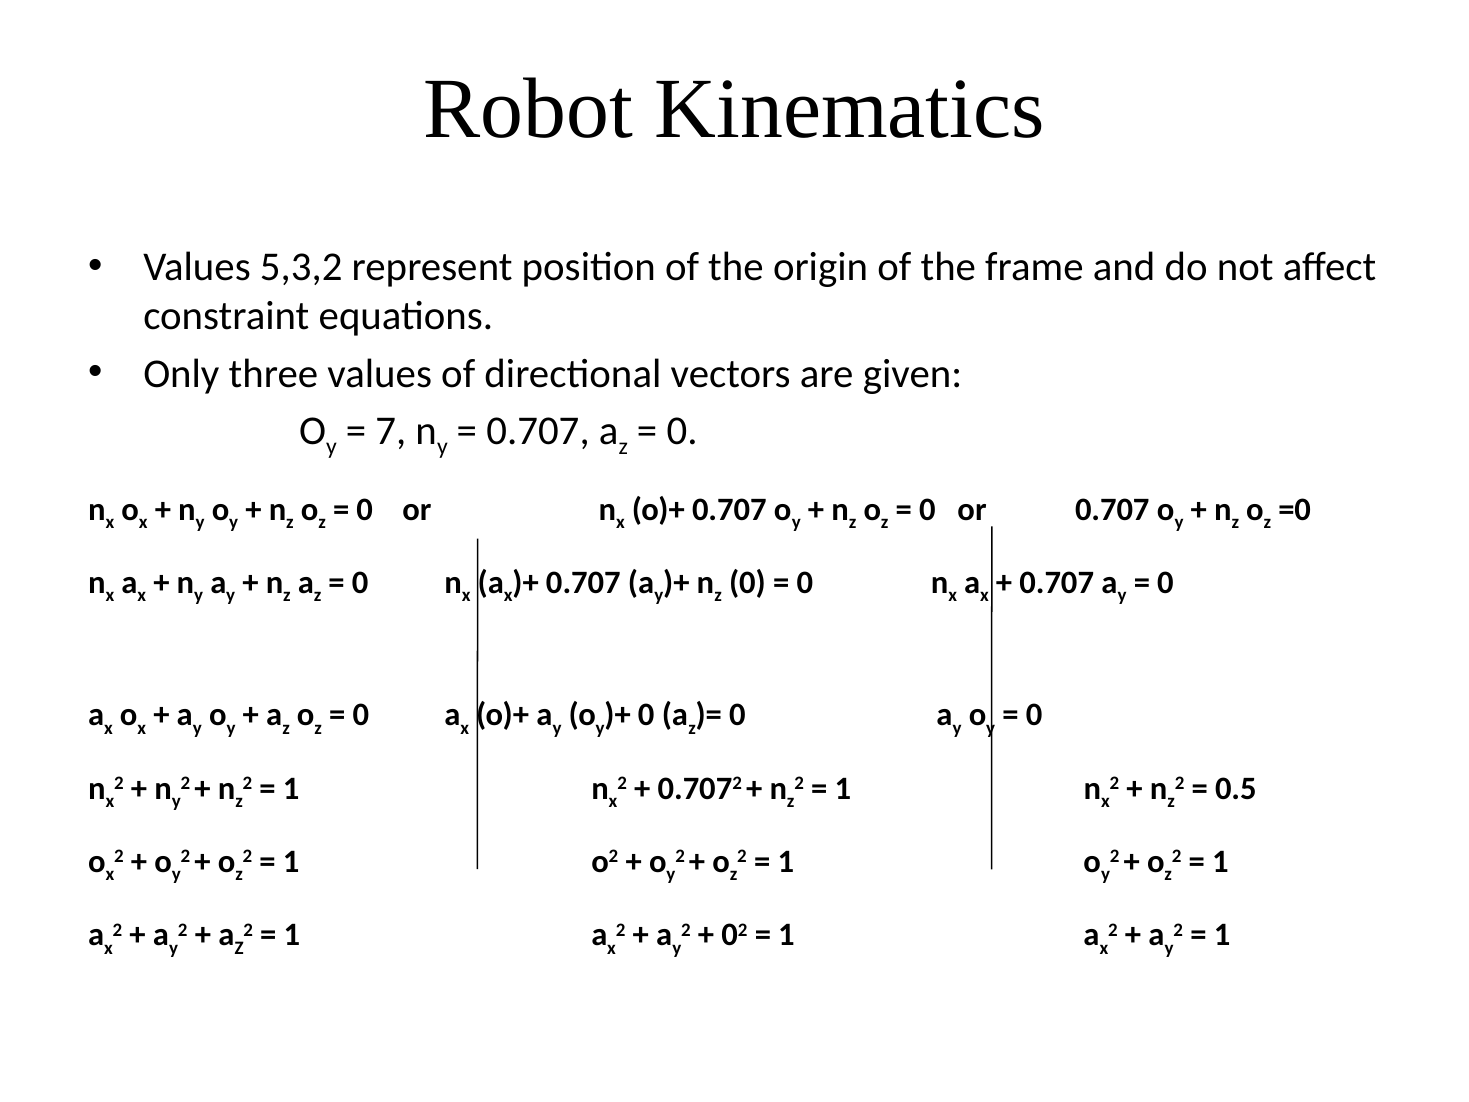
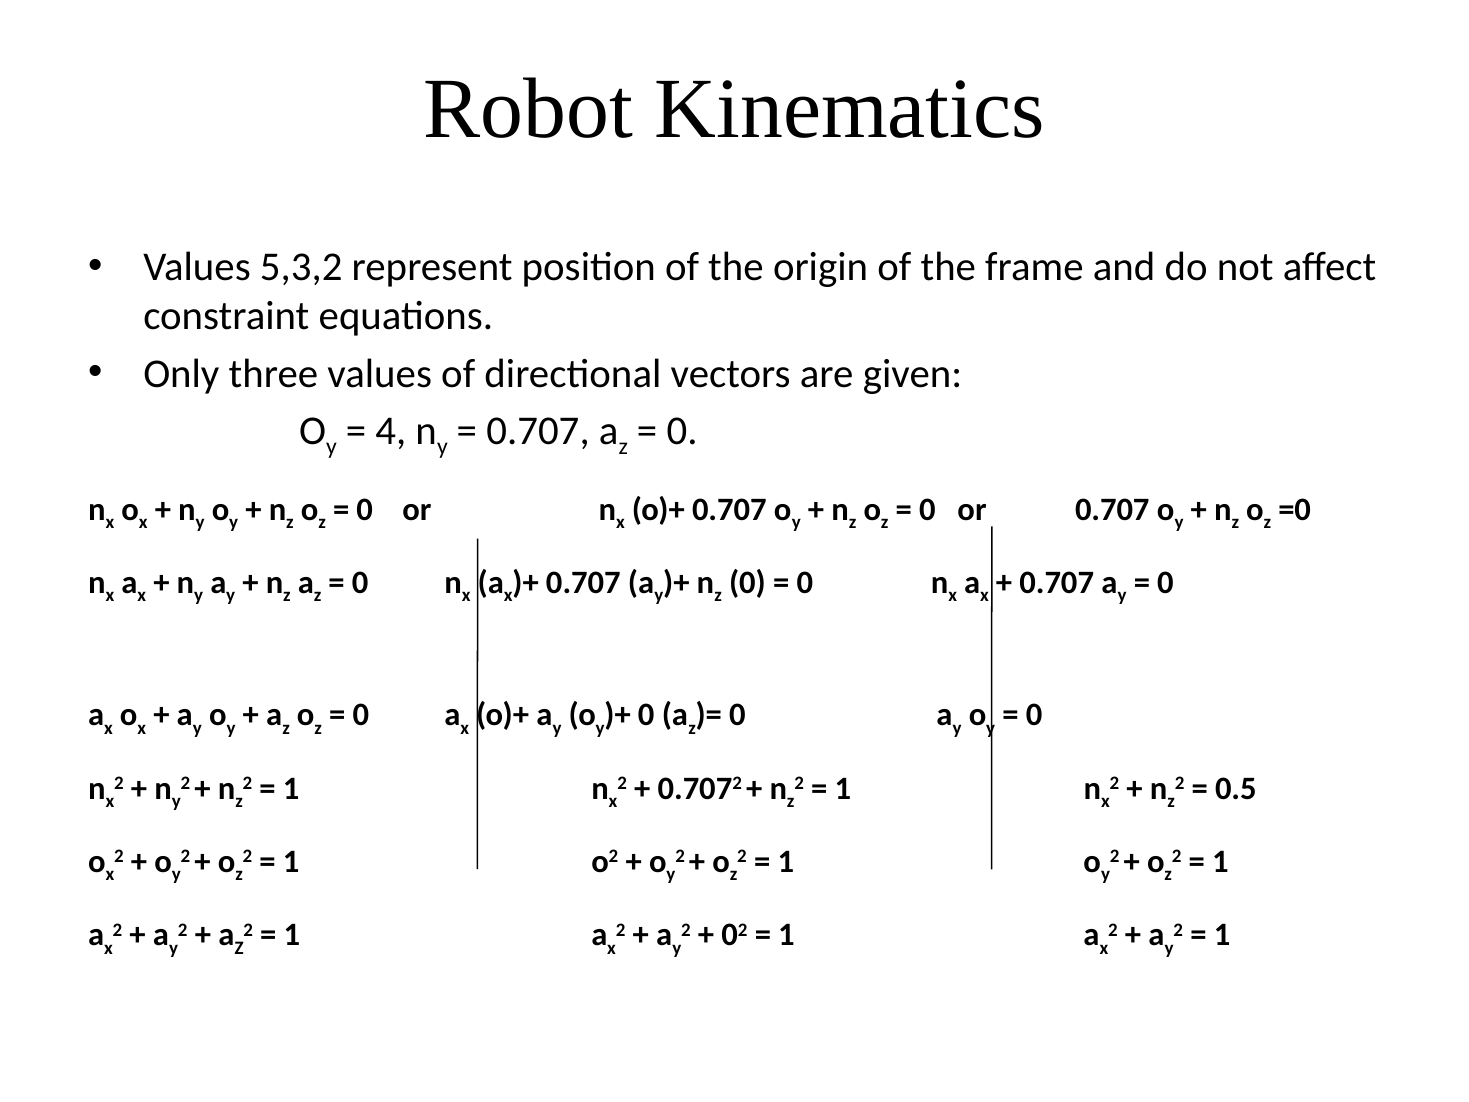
7: 7 -> 4 (391, 431)
